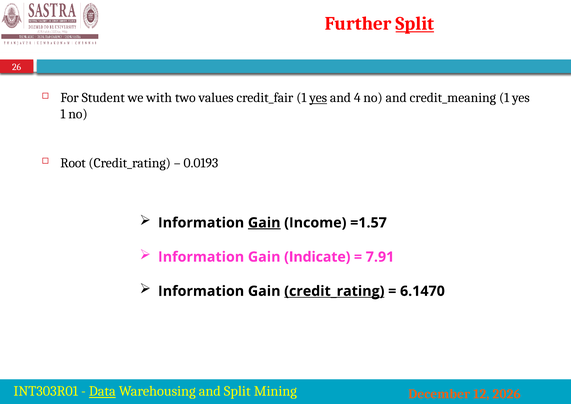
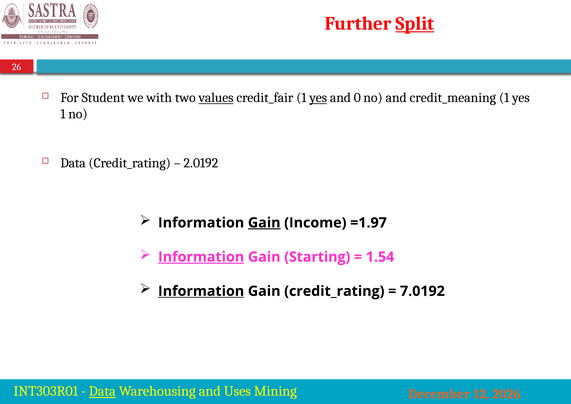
values underline: none -> present (216, 98)
4: 4 -> 0 (357, 98)
Root: Root -> Data (73, 163)
0.0193: 0.0193 -> 2.0192 (201, 163)
=1.57: =1.57 -> =1.97 (369, 223)
Information underline: none -> present (201, 257)
Indicate: Indicate -> Starting (317, 257)
7.91: 7.91 -> 1.54 (380, 257)
Information underline: none -> present (201, 291)
credit_rating underline: present -> none (334, 291)
6.1470: 6.1470 -> 7.0192 (422, 291)
and Split: Split -> Uses (237, 391)
